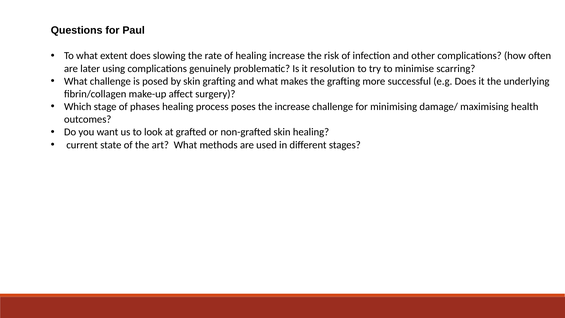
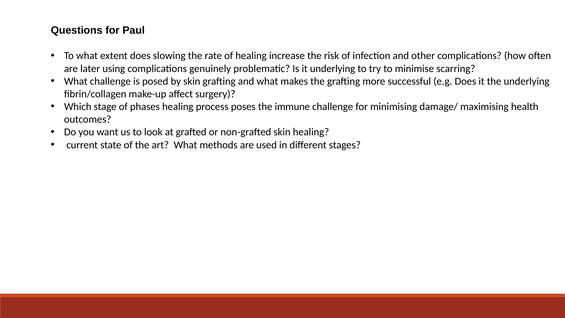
it resolution: resolution -> underlying (333, 68)
the increase: increase -> immune (292, 107)
